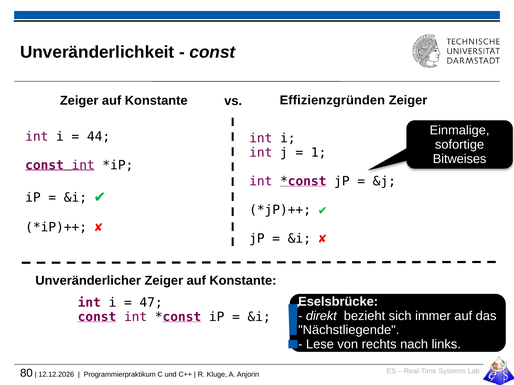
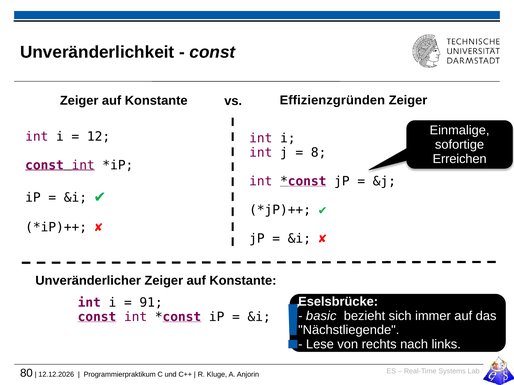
44: 44 -> 12 (99, 137)
1: 1 -> 8 (319, 153)
Bitweises: Bitweises -> Erreichen (460, 159)
47: 47 -> 91 (151, 303)
direkt: direkt -> basic (321, 316)
